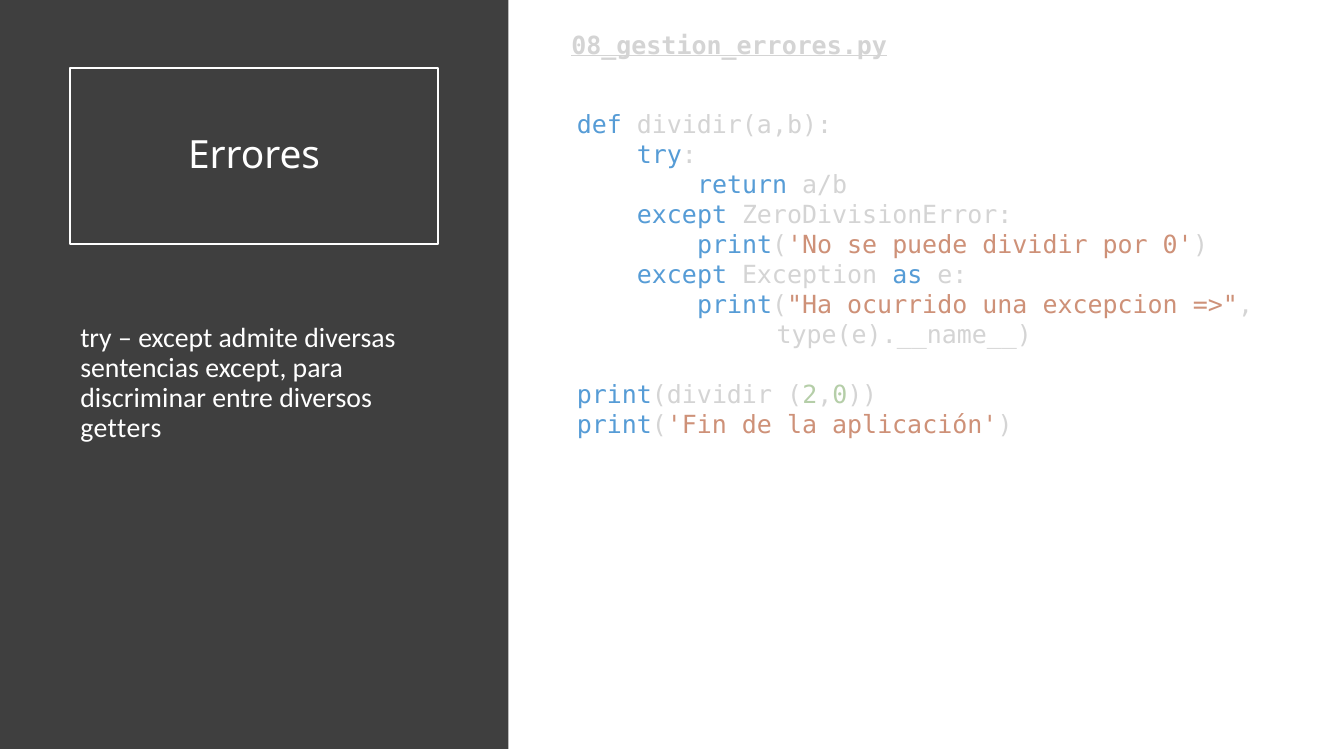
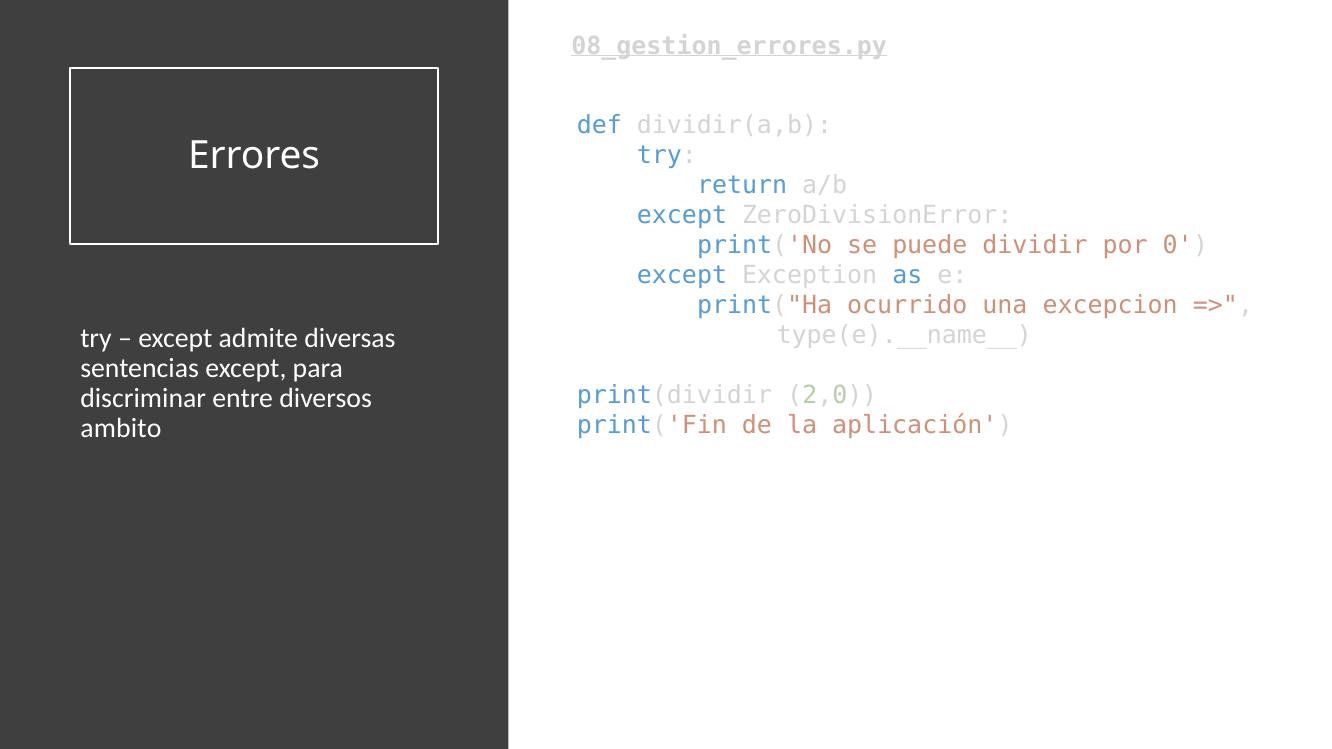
getters: getters -> ambito (121, 429)
